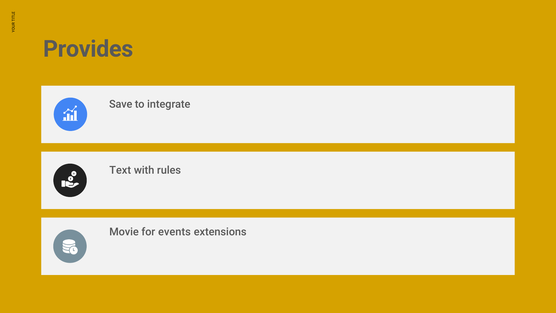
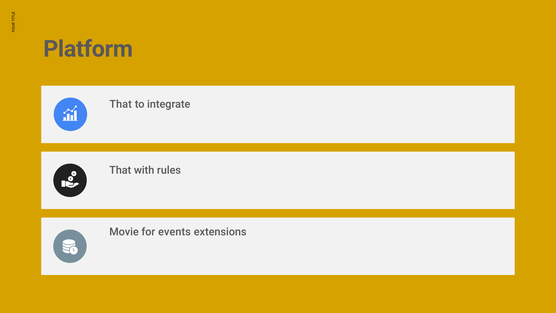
Provides: Provides -> Platform (88, 49)
Save: Save -> That (121, 104)
Text: Text -> That (120, 170)
